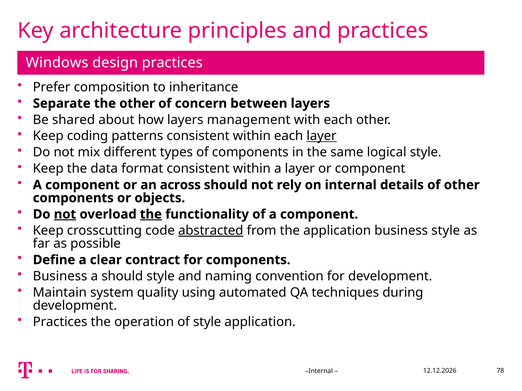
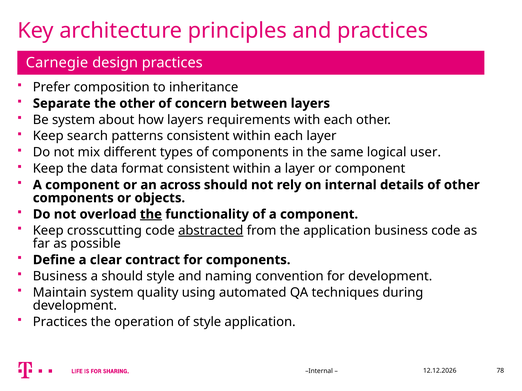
Windows: Windows -> Carnegie (57, 63)
Be shared: shared -> system (74, 120)
management: management -> requirements (249, 120)
coding: coding -> search (87, 136)
layer underline: present -> none (322, 136)
logical style: style -> user (426, 153)
not underline: present -> none (65, 215)
business style: style -> code (446, 231)
